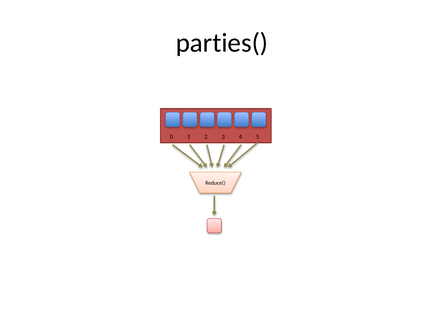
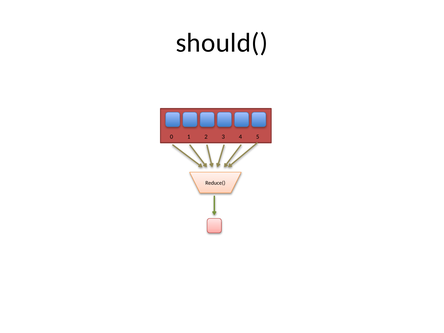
parties(: parties( -> should( (222, 43)
